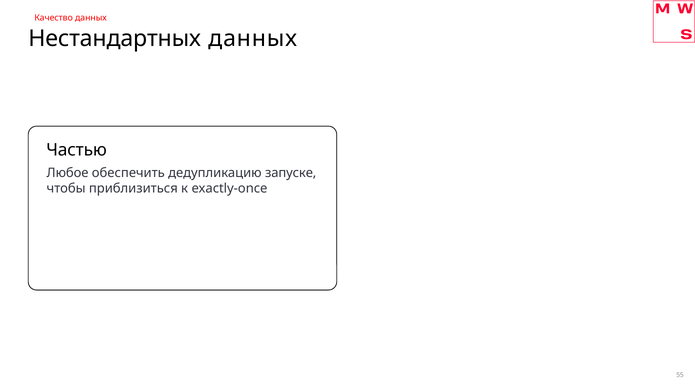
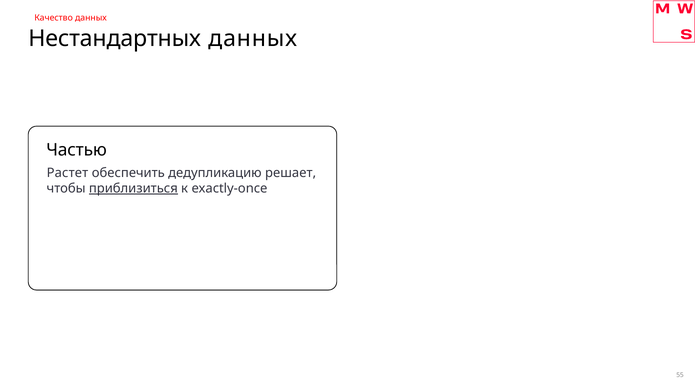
Любое: Любое -> Растет (67, 173)
запуске: запуске -> решает (291, 173)
приблизиться underline: none -> present (133, 188)
